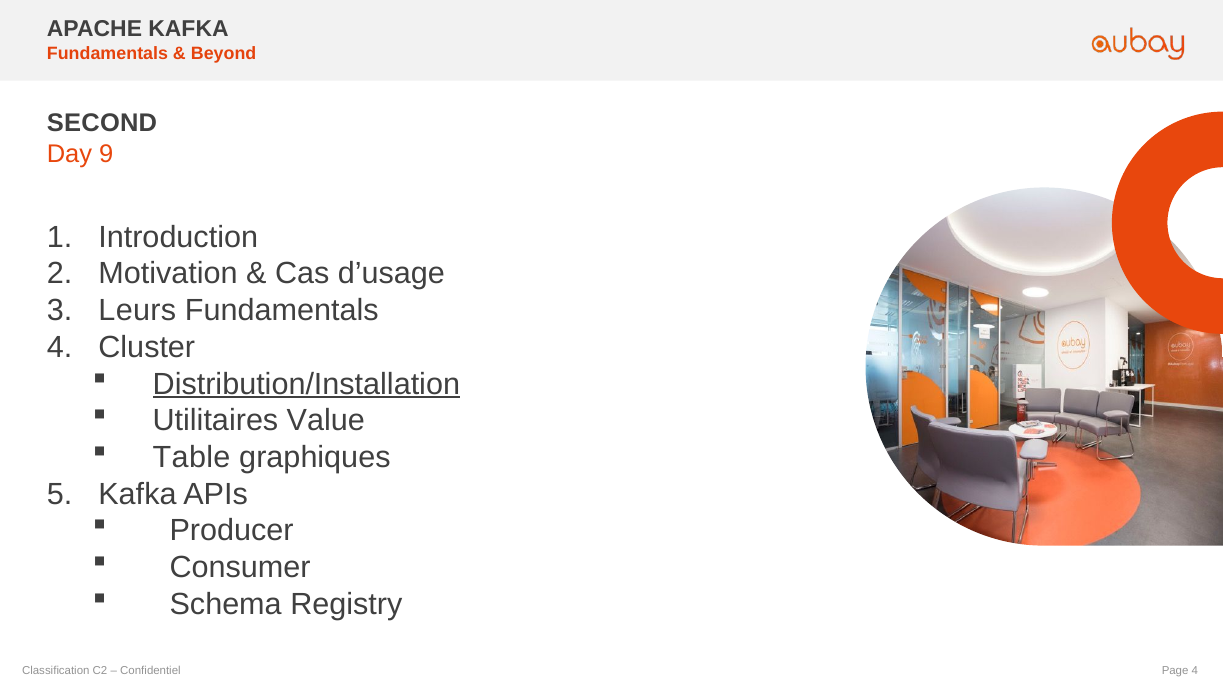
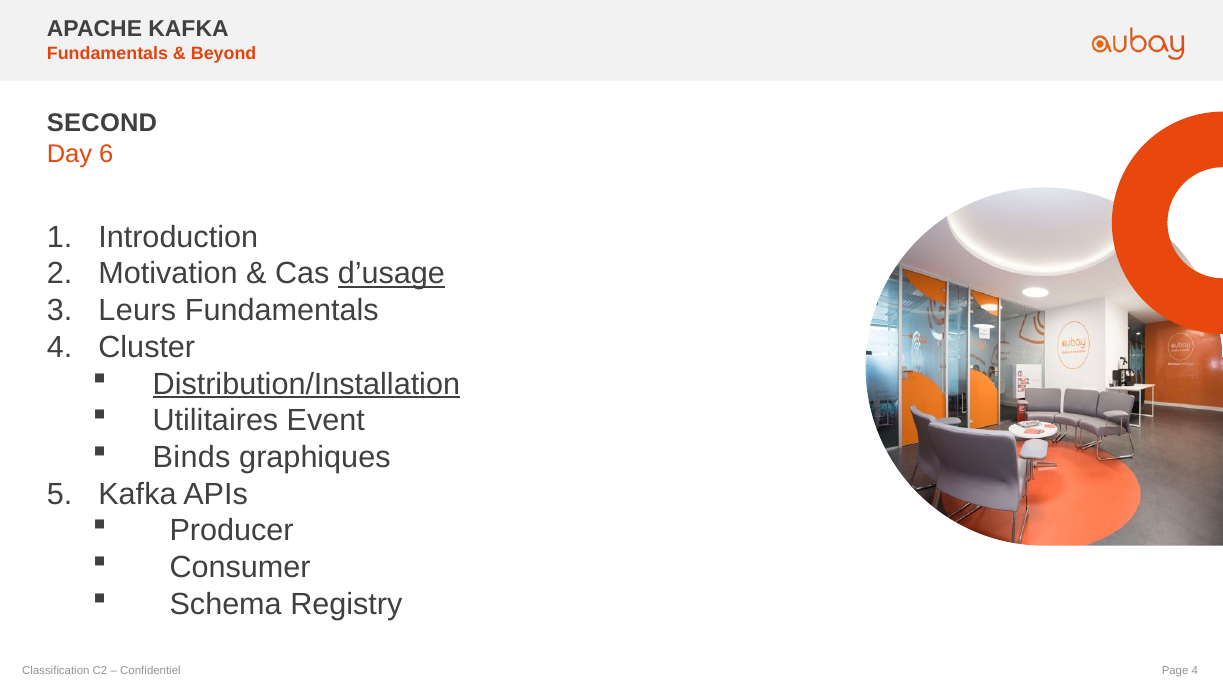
9: 9 -> 6 (106, 154)
d’usage underline: none -> present (391, 274)
Value: Value -> Event (326, 421)
Table: Table -> Binds (192, 457)
